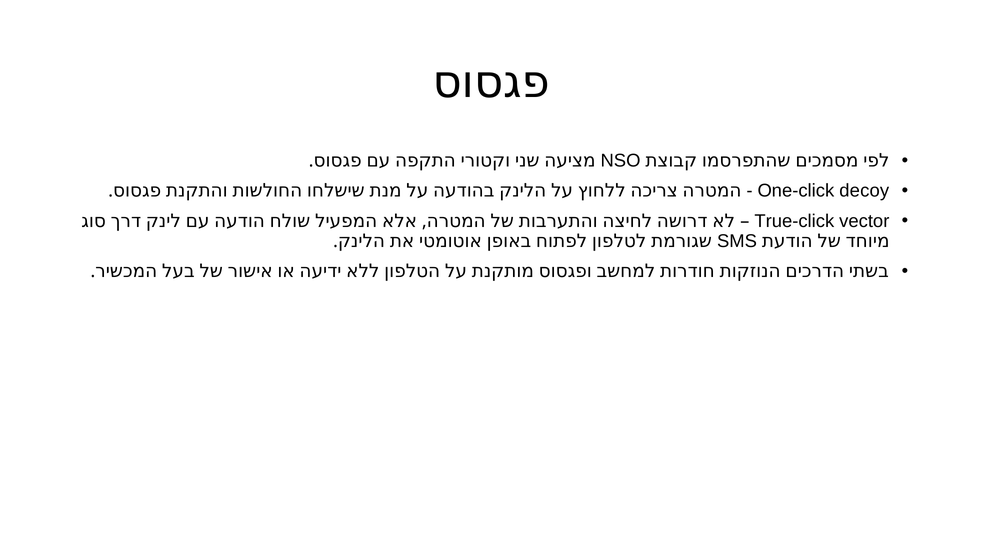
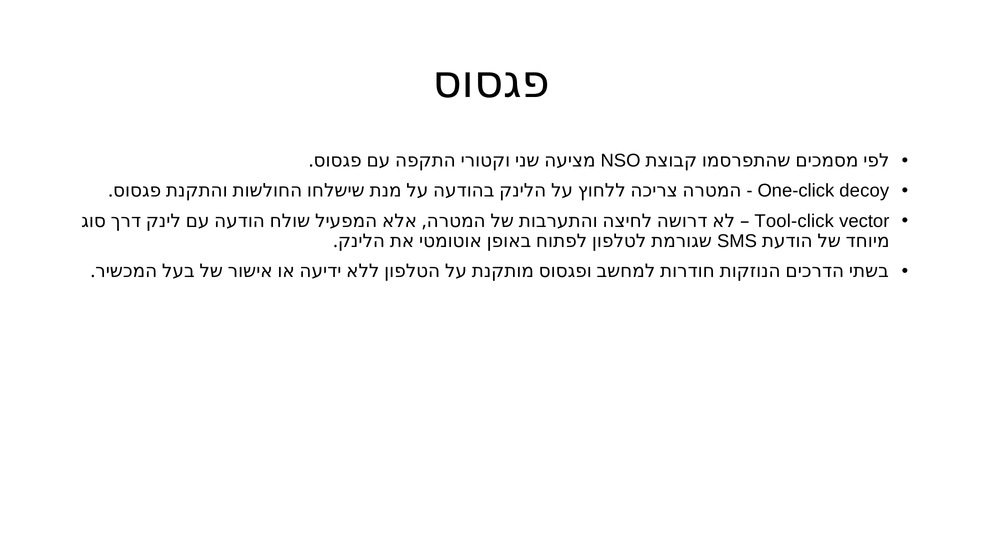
True-click: True-click -> Tool-click (794, 221)
